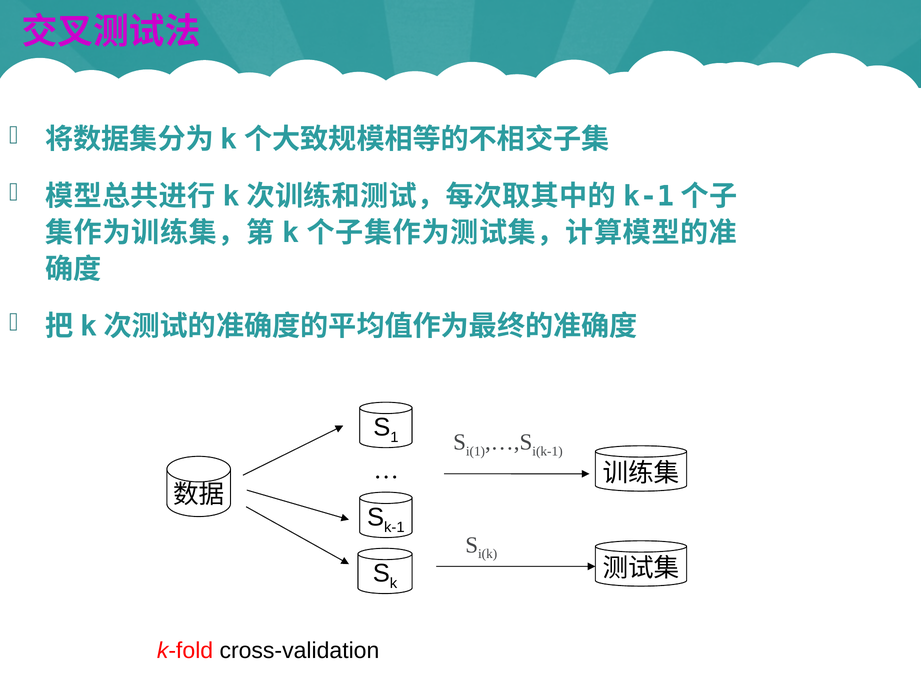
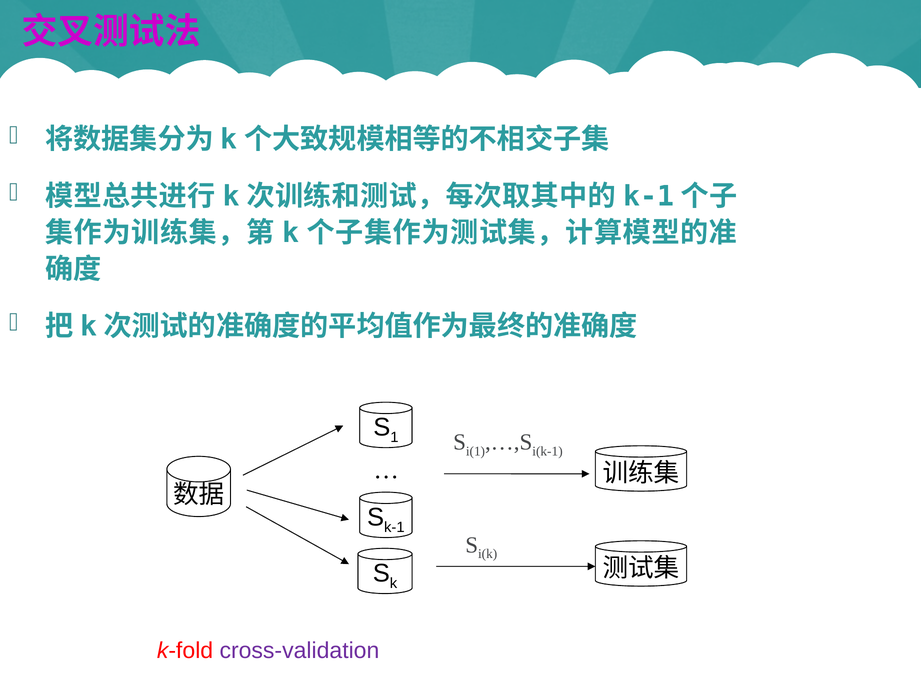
cross-validation colour: black -> purple (299, 650)
